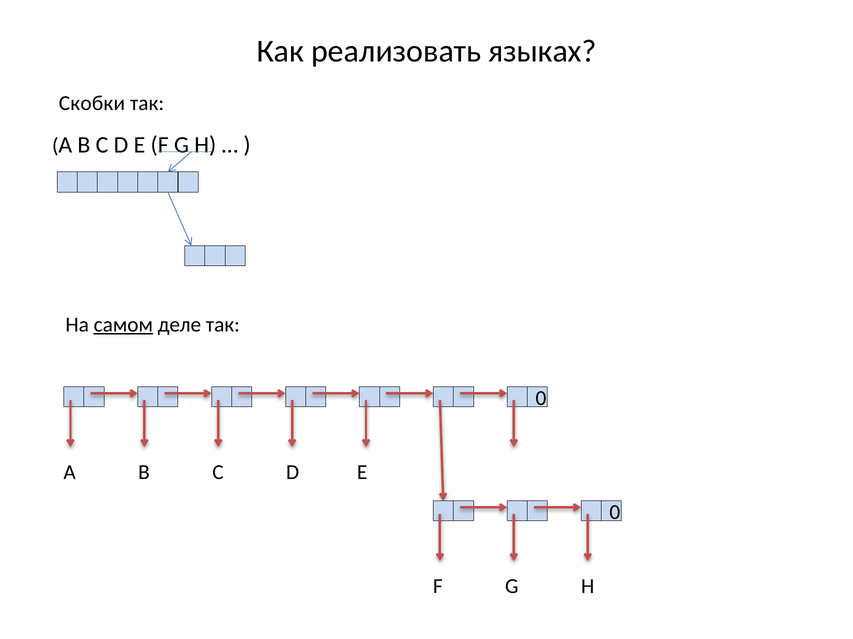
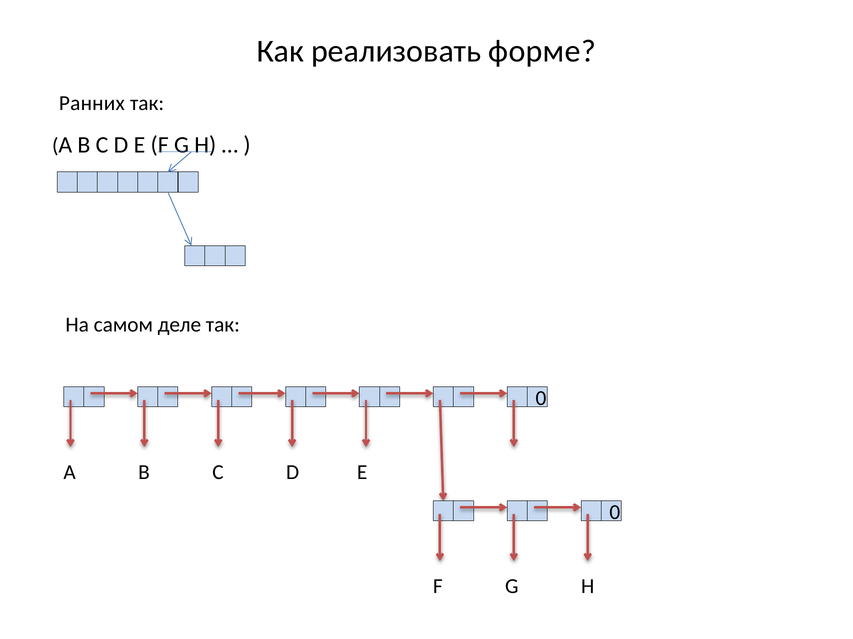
языках: языках -> форме (542, 51)
Скобки: Скобки -> Ранних (92, 103)
самом underline: present -> none (123, 325)
